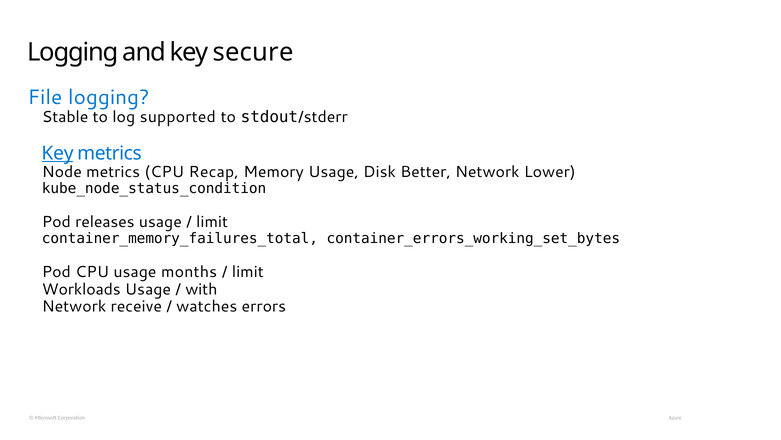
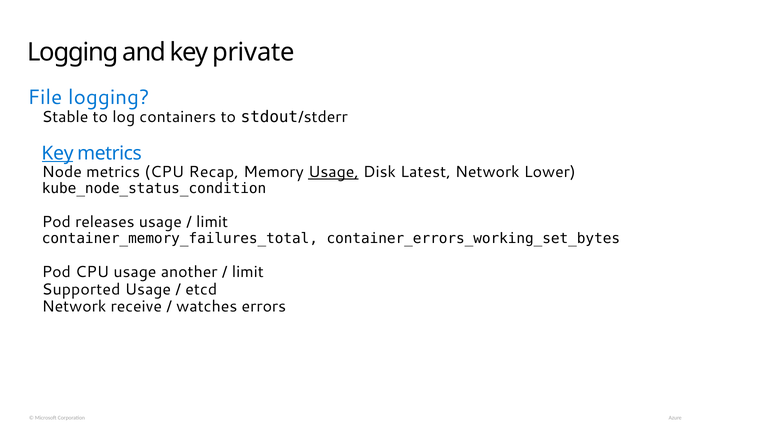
secure: secure -> private (253, 52)
supported: supported -> containers (178, 117)
Usage underline: none -> present (333, 172)
Better: Better -> Latest (425, 172)
months: months -> another (189, 272)
Workloads: Workloads -> Supported (81, 289)
with: with -> etcd (201, 289)
